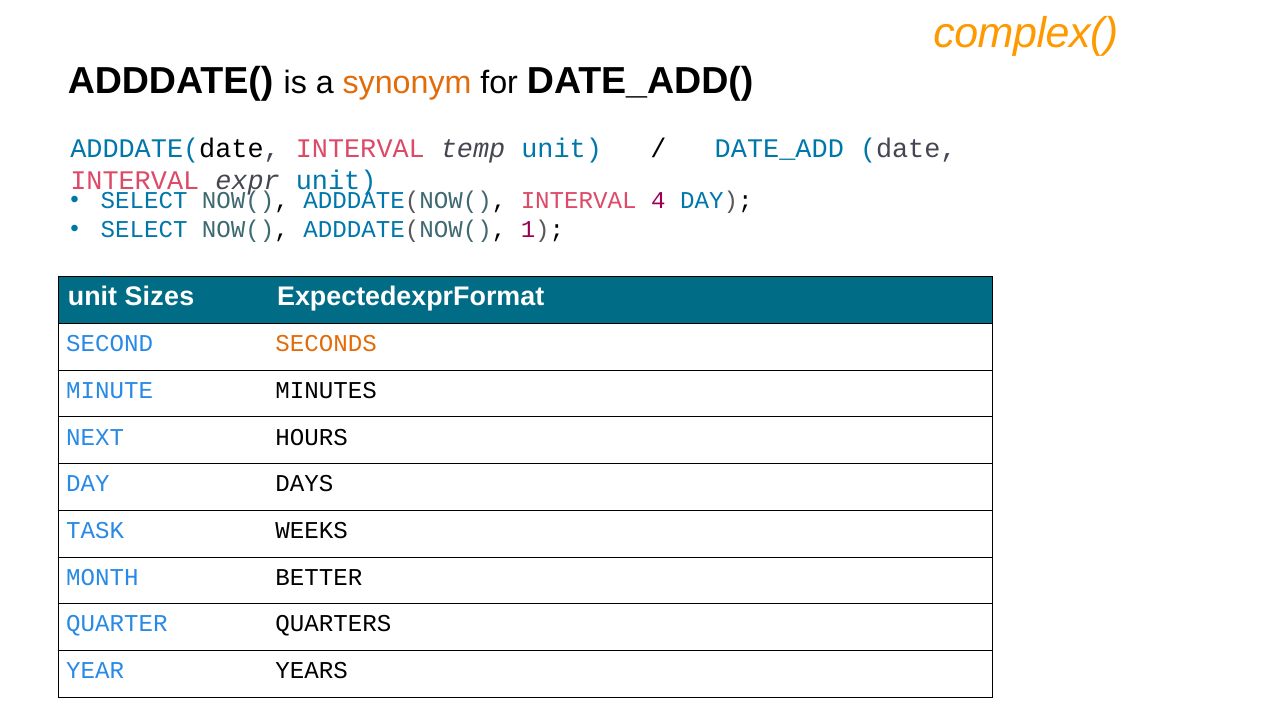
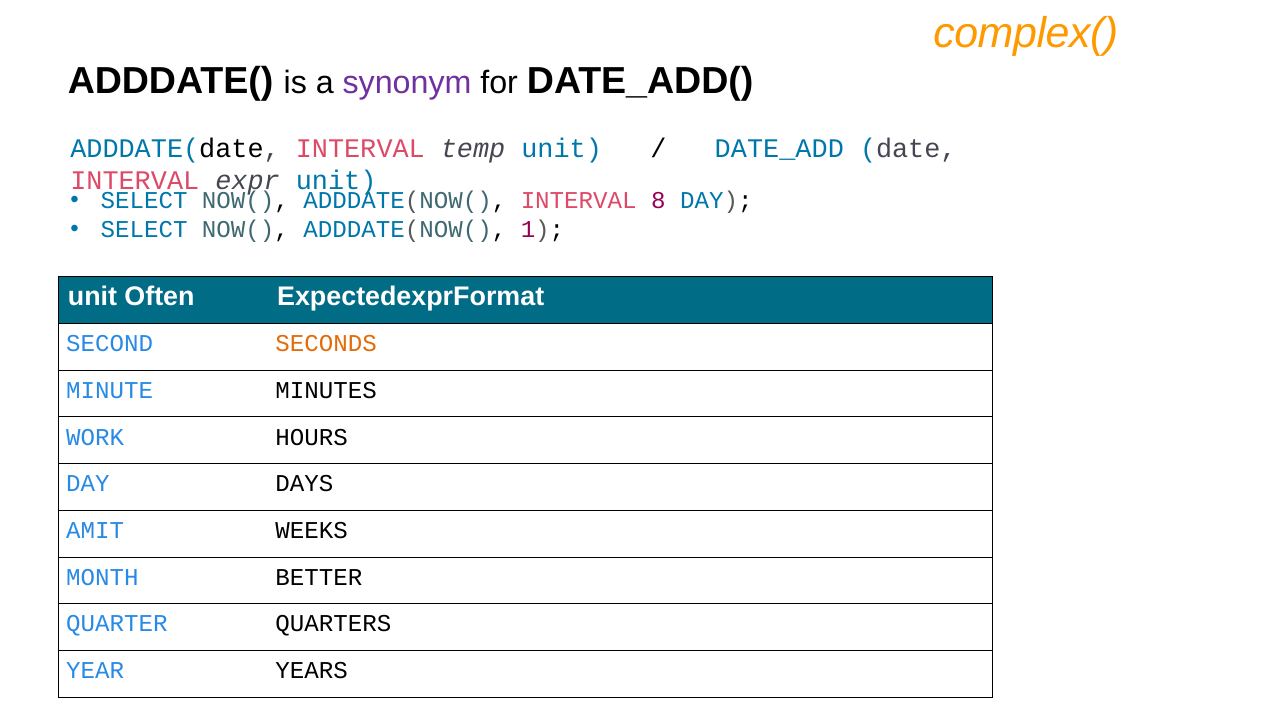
synonym colour: orange -> purple (407, 82)
4: 4 -> 8 (658, 201)
Sizes: Sizes -> Often (159, 297)
NEXT: NEXT -> WORK (95, 437)
TASK: TASK -> AMIT (95, 530)
